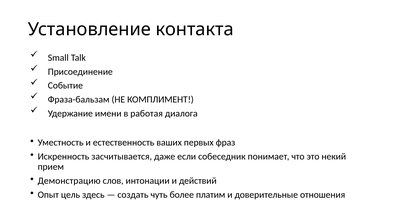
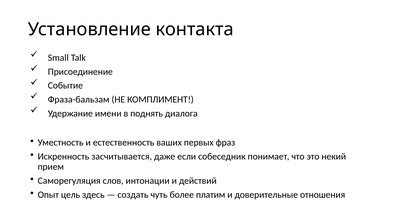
работая: работая -> поднять (147, 114)
Демонстрацию: Демонстрацию -> Саморегуляция (69, 181)
